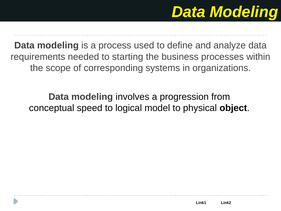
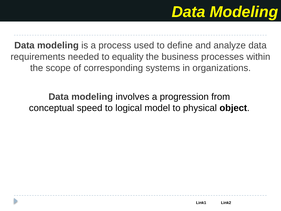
starting: starting -> equality (128, 57)
